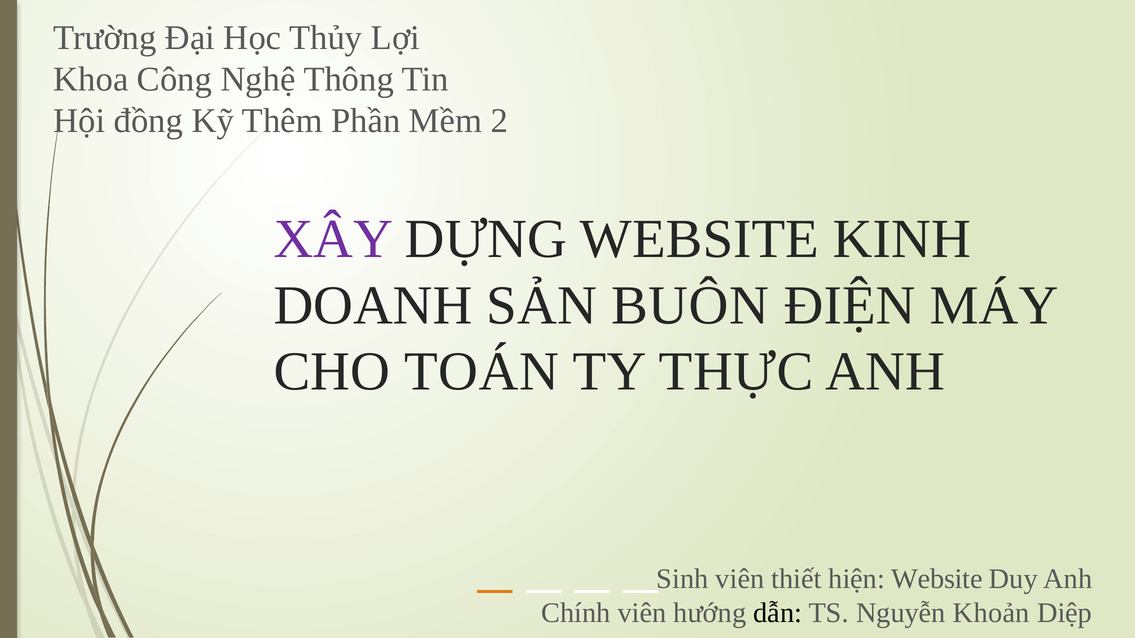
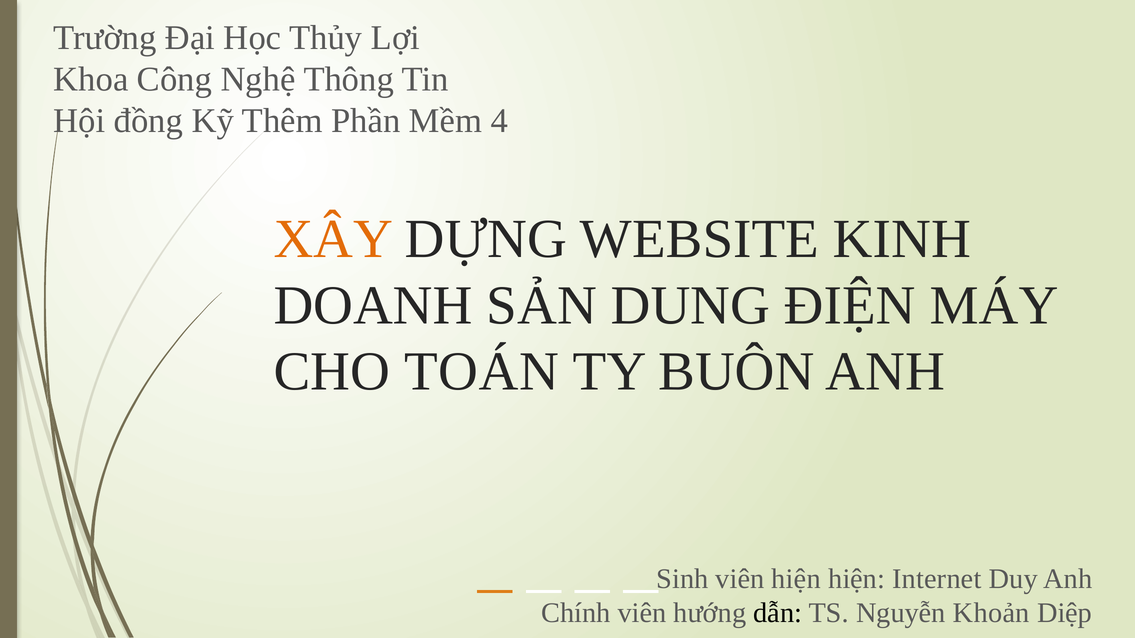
2: 2 -> 4 (499, 121)
XÂY colour: purple -> orange (333, 239)
BUÔN: BUÔN -> DUNG (690, 306)
THỰC: THỰC -> BUÔN (737, 372)
viên thiết: thiết -> hiện (796, 579)
hiện Website: Website -> Internet (937, 579)
